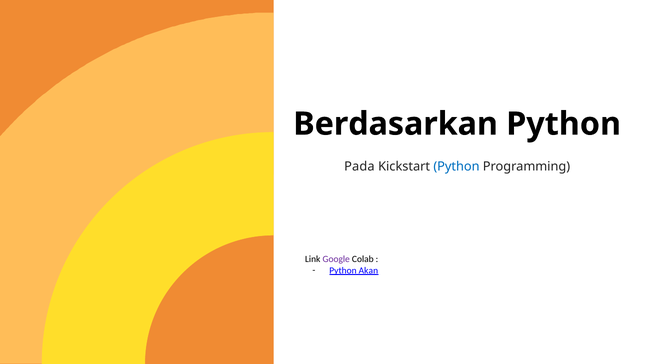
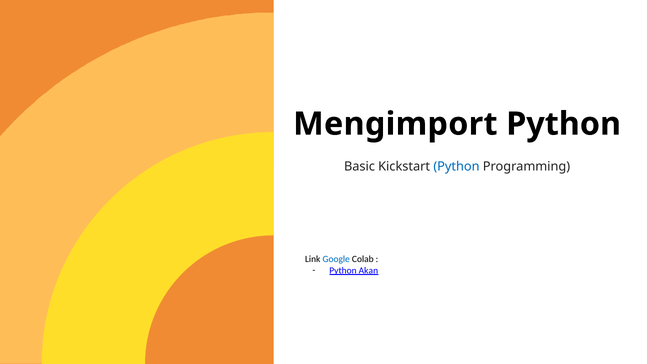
Berdasarkan: Berdasarkan -> Mengimport (395, 124)
Pada: Pada -> Basic (359, 166)
Google colour: purple -> blue (336, 259)
